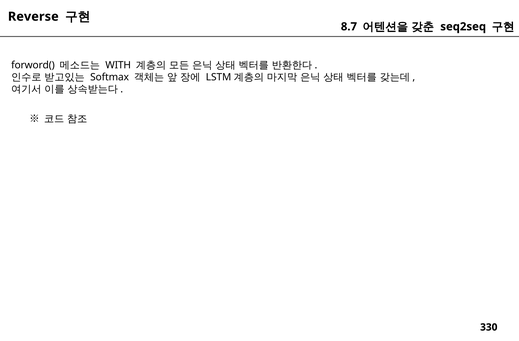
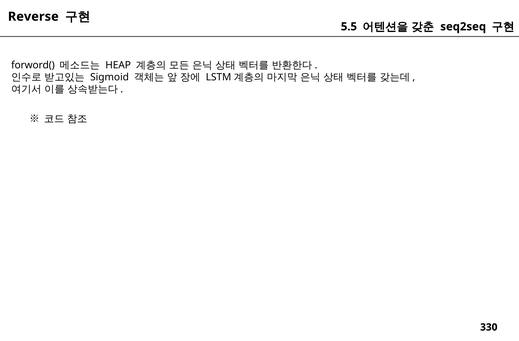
8.7: 8.7 -> 5.5 (349, 27)
WITH: WITH -> HEAP (118, 65)
Softmax: Softmax -> Sigmoid (110, 77)
